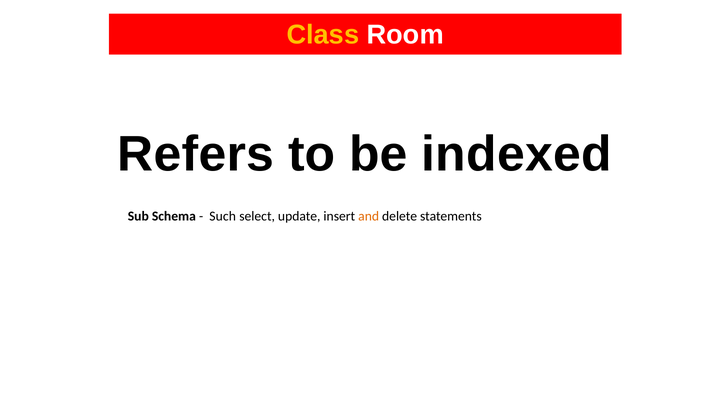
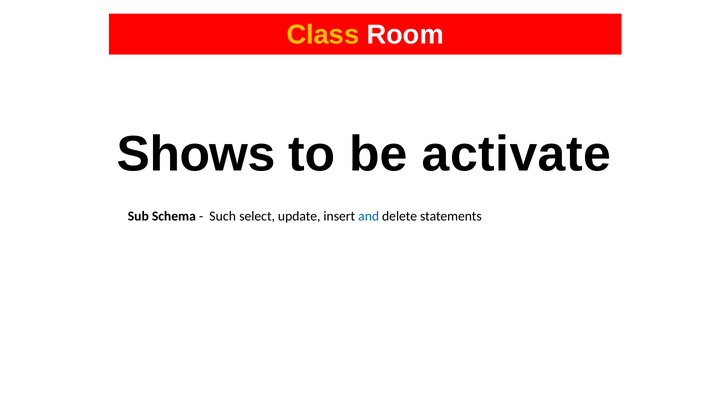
Refers: Refers -> Shows (196, 154)
indexed: indexed -> activate (516, 154)
and colour: orange -> blue (369, 216)
